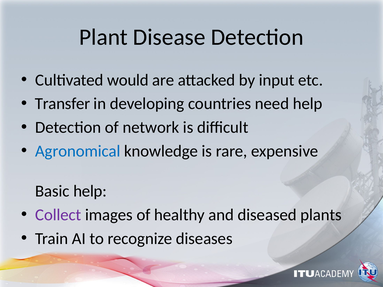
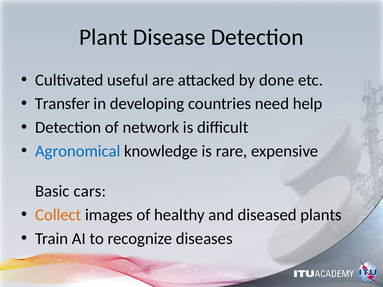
would: would -> useful (128, 80)
input: input -> done (277, 80)
Basic help: help -> cars (90, 191)
Collect colour: purple -> orange (58, 215)
